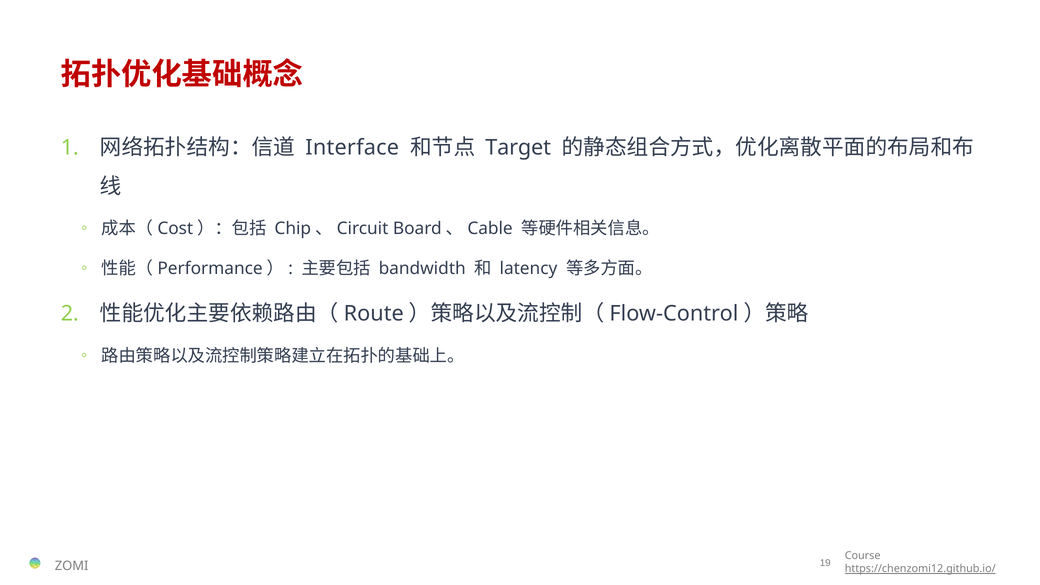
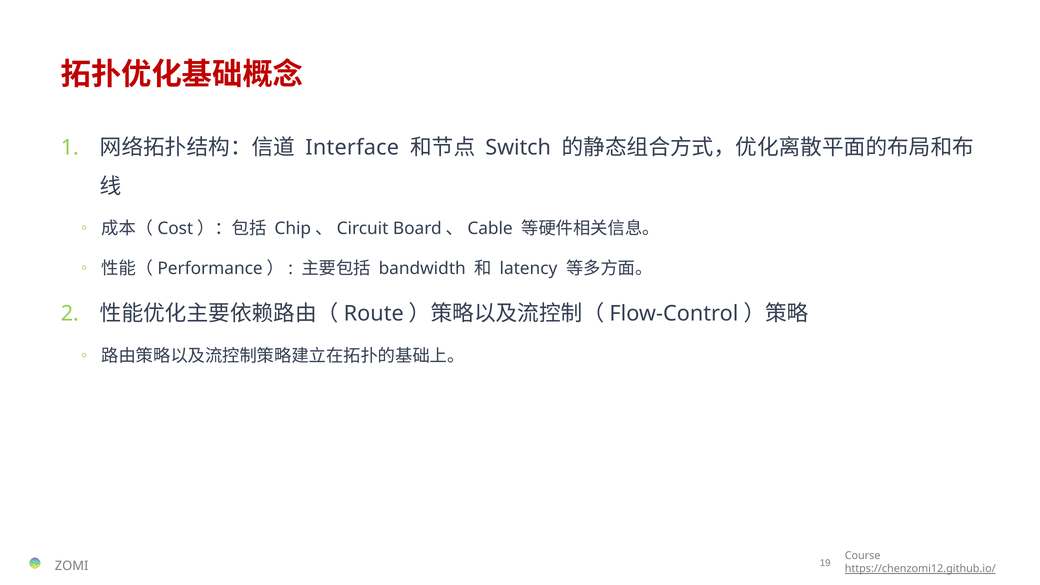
Target: Target -> Switch (518, 147)
